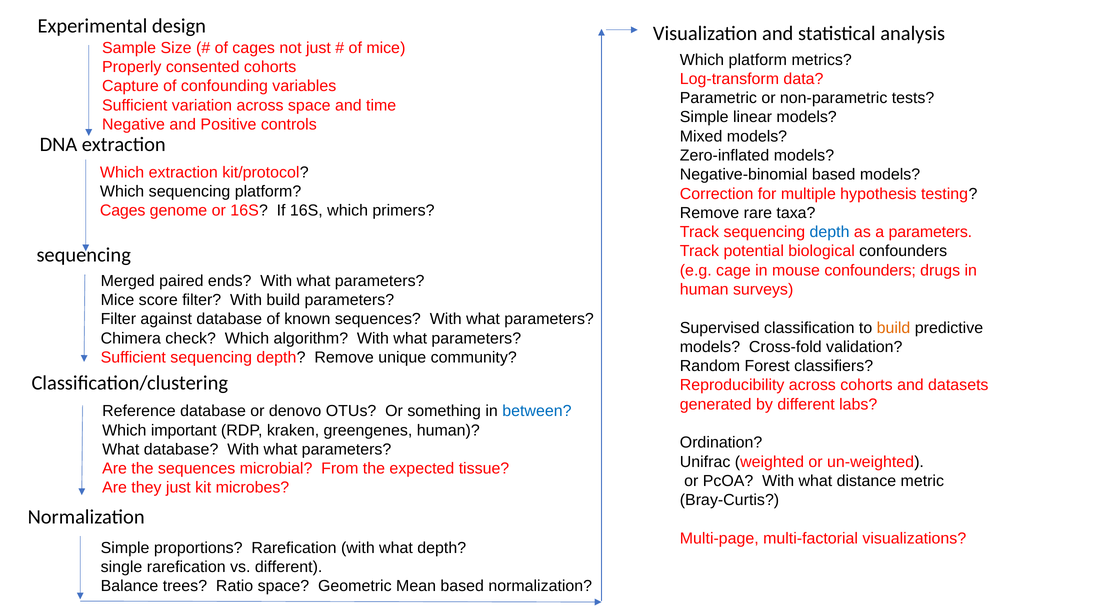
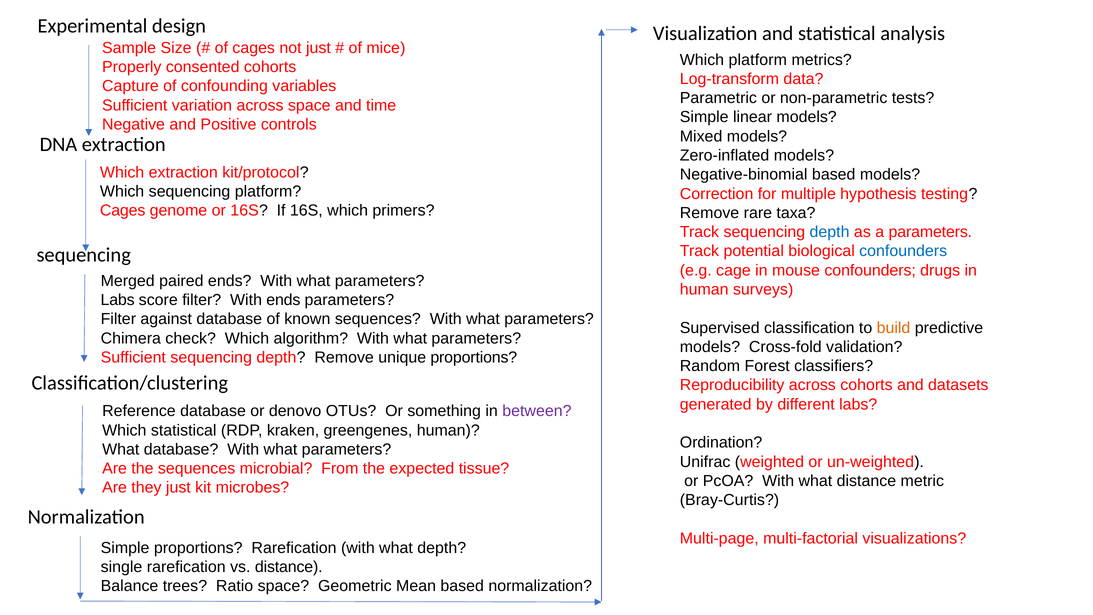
confounders colour: black -> blue (903, 251)
Mice: Mice -> Labs (118, 300)
With build: build -> ends (283, 300)
unique community: community -> proportions (474, 357)
between colour: blue -> purple (537, 411)
Which important: important -> statistical (184, 430)
vs different: different -> distance (289, 567)
